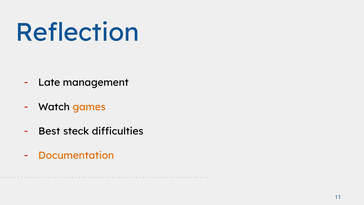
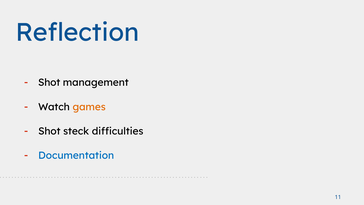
Late: Late -> Shot (49, 83)
Best: Best -> Shot (49, 131)
Documentation colour: orange -> blue (76, 155)
